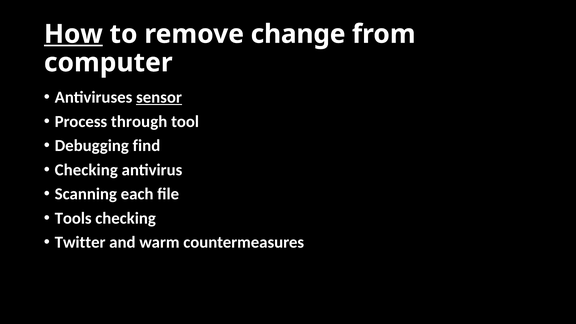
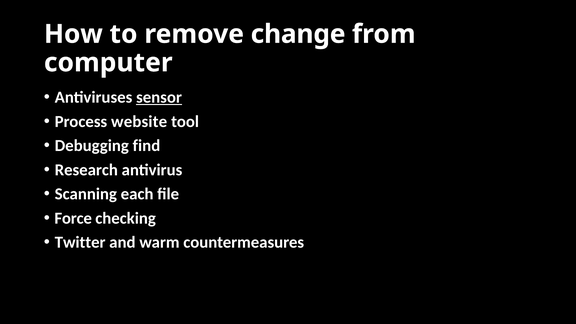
How underline: present -> none (73, 34)
through: through -> website (139, 122)
Checking: Checking -> Research (86, 170)
Tools: Tools -> Force (73, 218)
